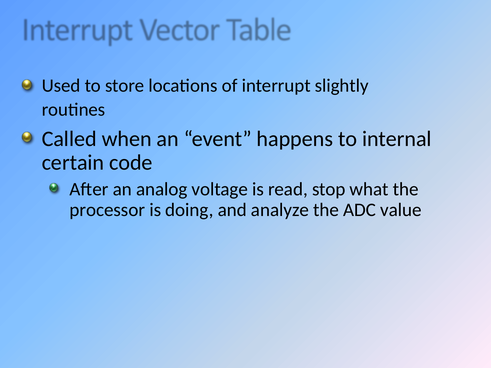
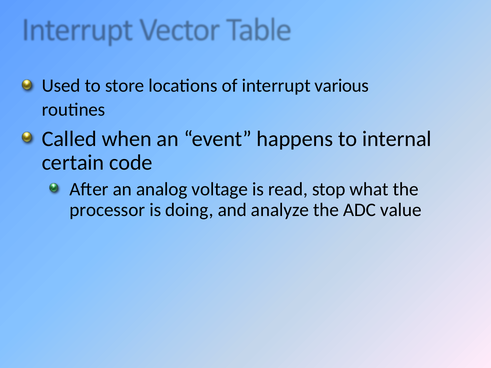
slightly: slightly -> various (342, 86)
